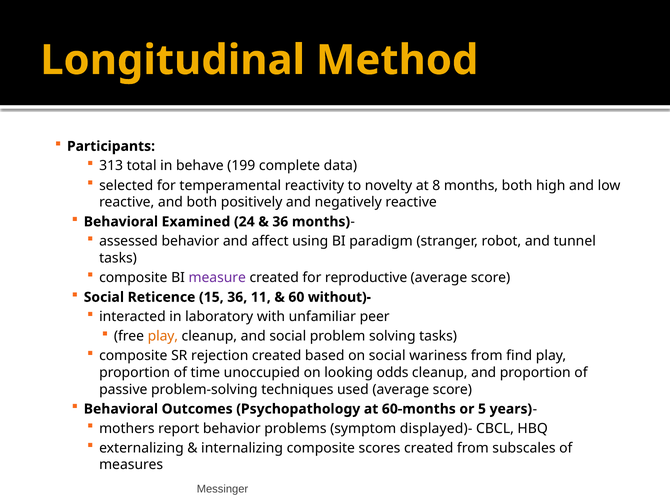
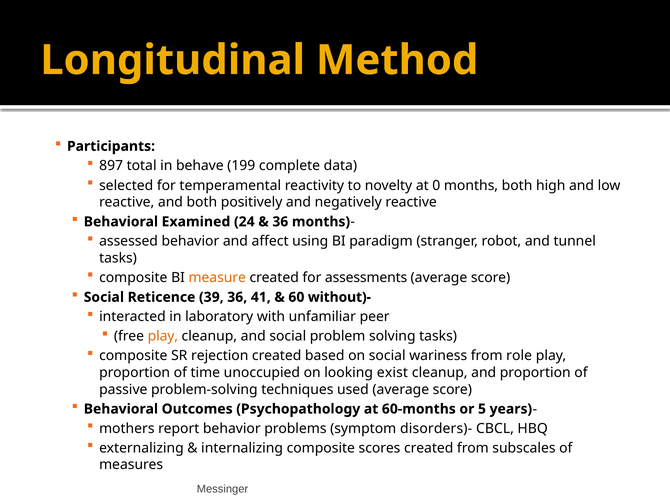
313: 313 -> 897 (111, 166)
8: 8 -> 0 (436, 185)
measure colour: purple -> orange (217, 277)
reproductive: reproductive -> assessments (366, 277)
15: 15 -> 39 (211, 297)
11: 11 -> 41 (261, 297)
find: find -> role (519, 356)
odds: odds -> exist (392, 372)
displayed)-: displayed)- -> disorders)- (436, 428)
